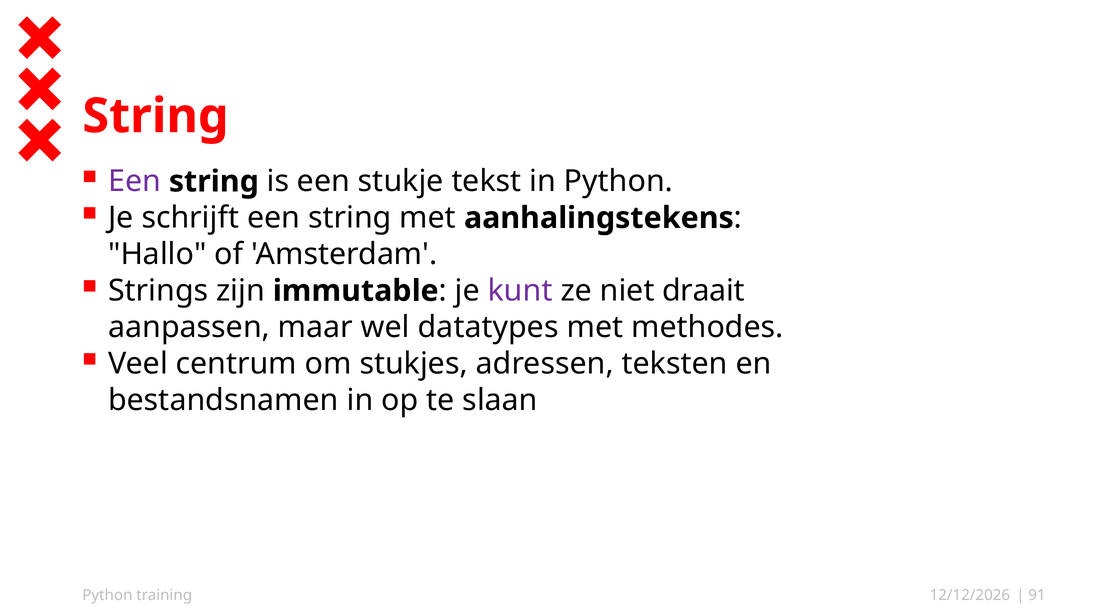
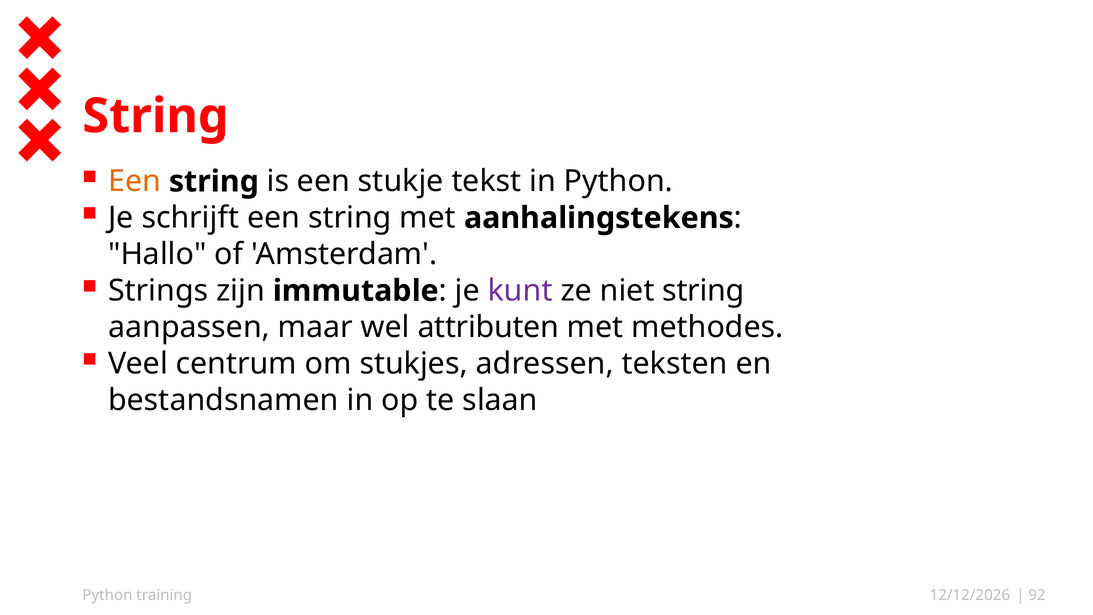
Een colour: purple -> orange (135, 181)
niet draait: draait -> string (703, 291)
datatypes: datatypes -> attributen (488, 327)
91: 91 -> 92 (1037, 595)
